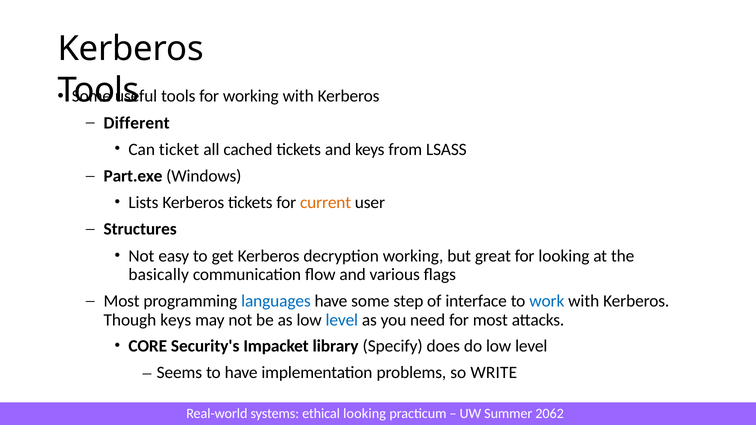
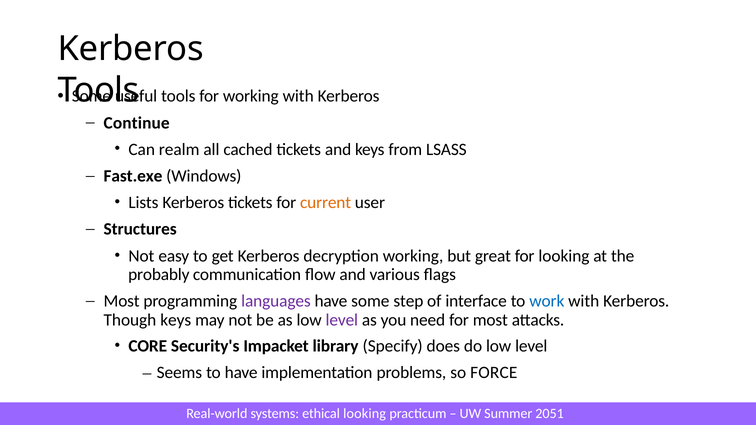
Different: Different -> Continue (137, 123)
ticket: ticket -> realm (179, 149)
Part.exe: Part.exe -> Fast.exe (133, 176)
basically: basically -> probably (159, 275)
languages colour: blue -> purple (276, 301)
level colour: blue -> purple (342, 320)
WRITE: WRITE -> FORCE (494, 373)
2062: 2062 -> 2051 (550, 414)
